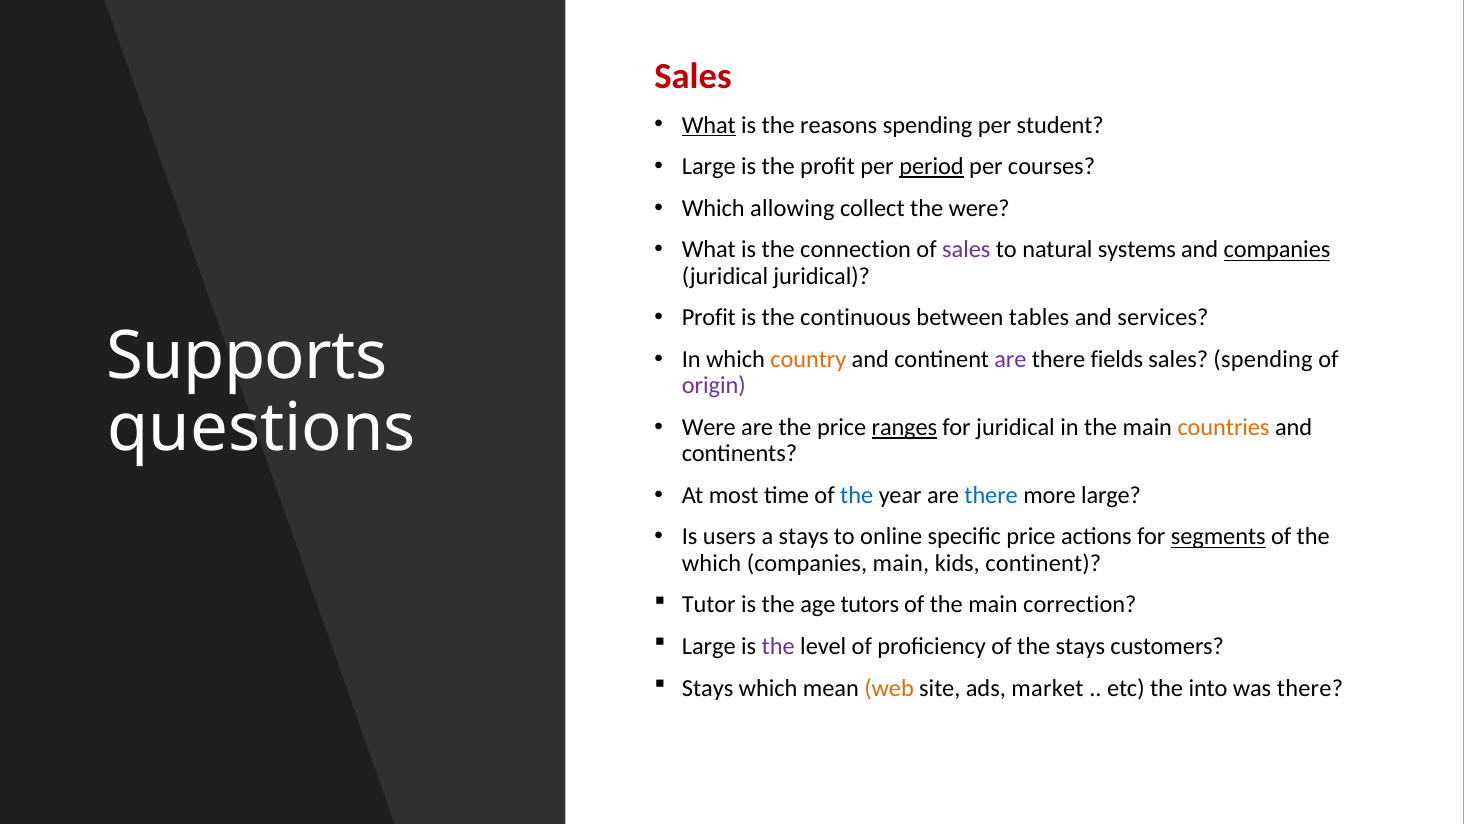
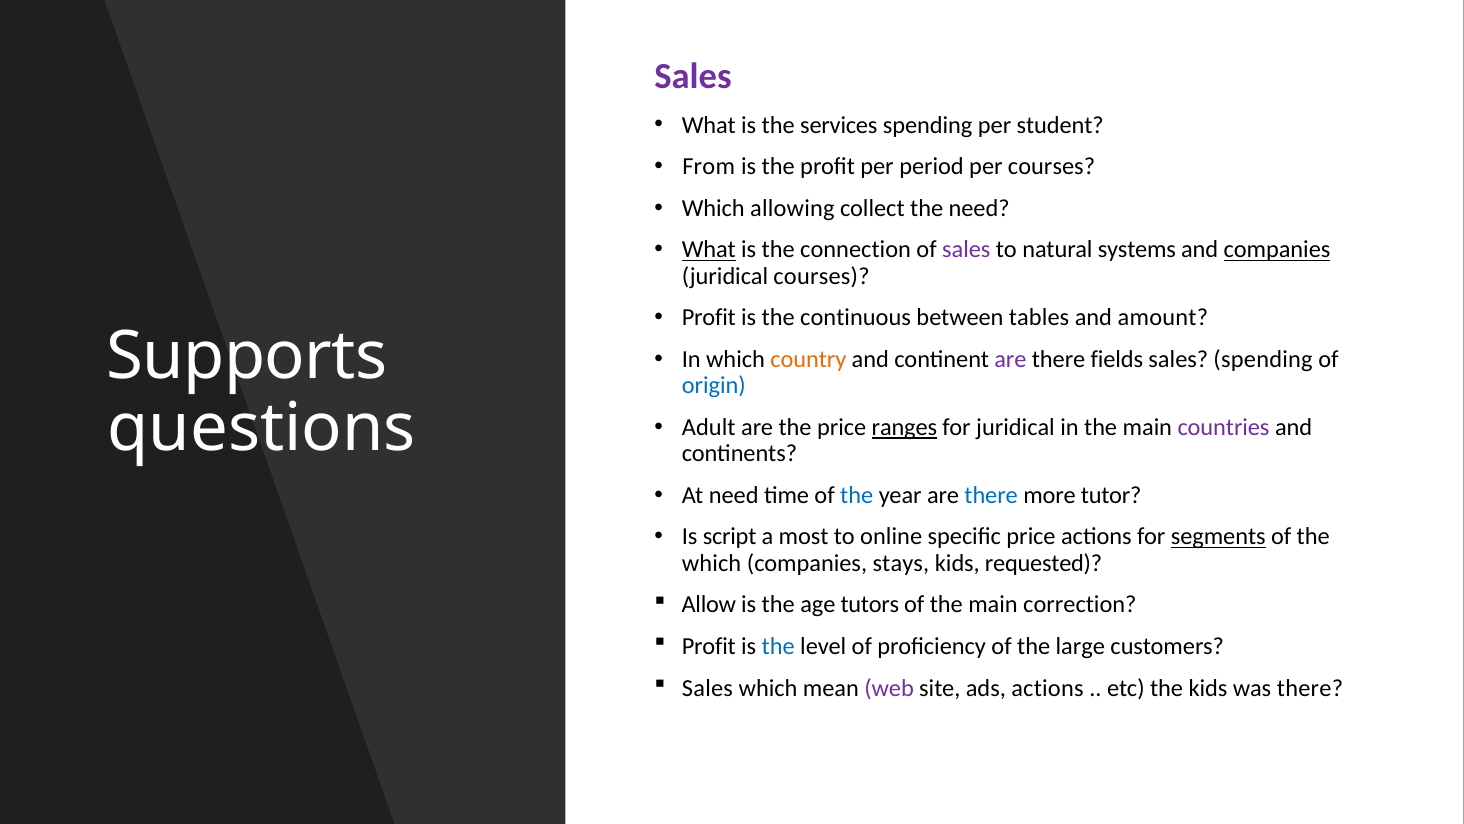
Sales colour: red -> purple (693, 77)
What underline: present -> none (709, 125)
reasons: reasons -> services (839, 125)
Large: Large -> From (709, 166)
period underline: present -> none (932, 166)
the were: were -> need (979, 208)
What underline: none -> present (709, 250)
juridical juridical: juridical -> courses (822, 276)
services: services -> amount (1163, 318)
origin colour: purple -> blue (714, 385)
Were: Were -> Adult (709, 427)
countries colour: orange -> purple (1224, 427)
At most: most -> need (734, 495)
more large: large -> tutor (1111, 495)
users: users -> script (730, 537)
a stays: stays -> most (804, 537)
companies main: main -> stays (901, 563)
kids continent: continent -> requested (1044, 563)
Tutor: Tutor -> Allow (709, 604)
Large: Large -> Profit (709, 646)
the colour: purple -> blue (778, 646)
the stays: stays -> large (1080, 646)
Stays: Stays -> Sales (707, 688)
web colour: orange -> purple (889, 688)
ads market: market -> actions (1047, 688)
the into: into -> kids (1208, 688)
